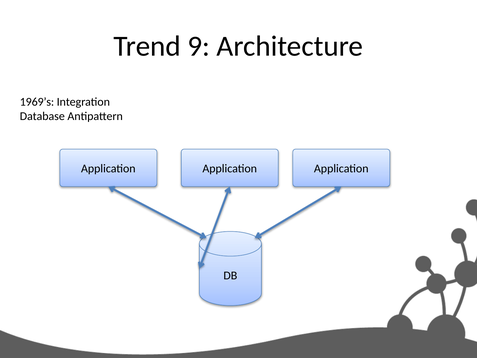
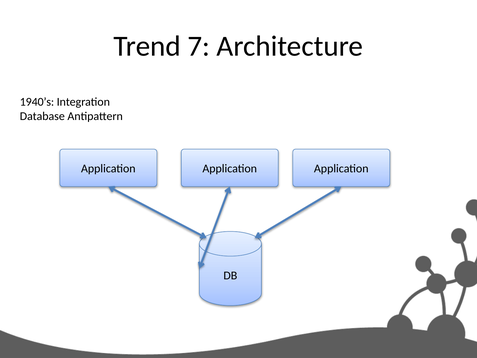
9: 9 -> 7 (199, 46)
1969’s: 1969’s -> 1940’s (37, 102)
